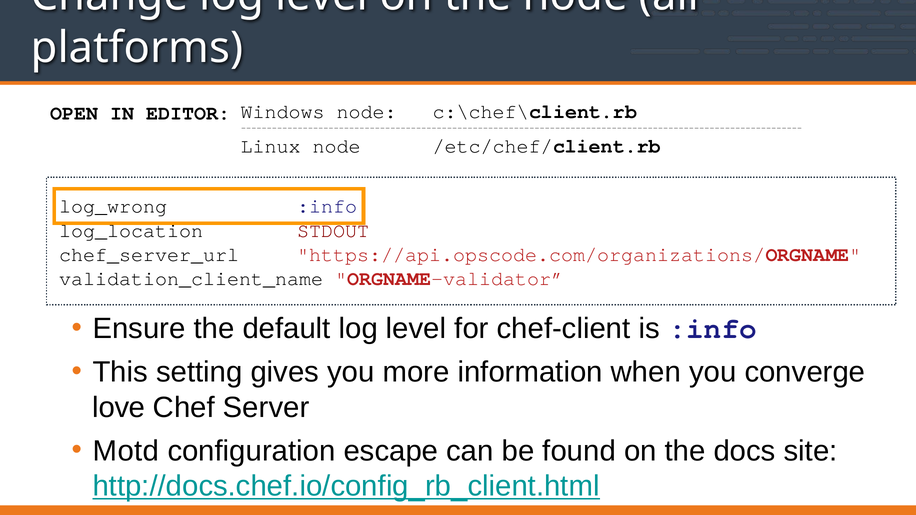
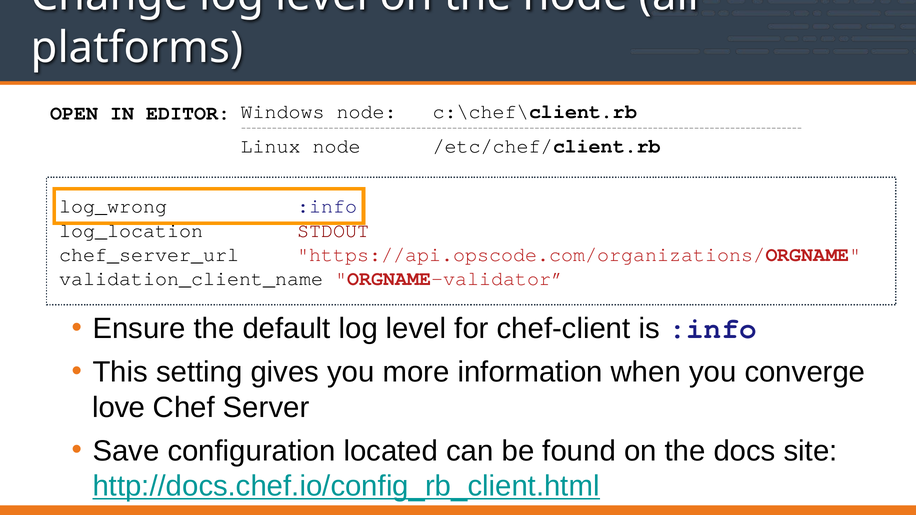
Motd: Motd -> Save (126, 451)
escape: escape -> located (391, 451)
